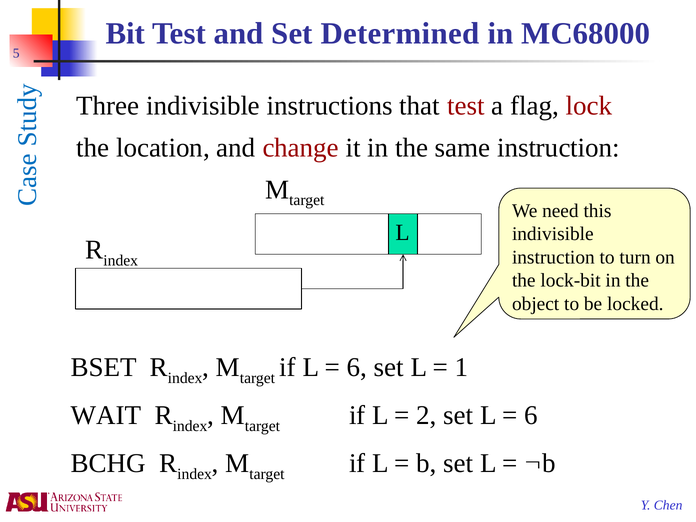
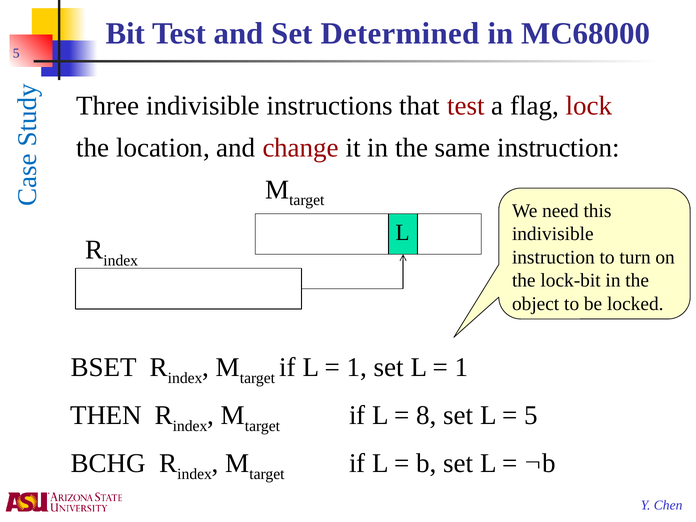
6: 6 -> 1 (357, 367)
WAIT: WAIT -> THEN (106, 415)
2: 2 -> 8 (427, 415)
6: 6 -> 5 (531, 415)
